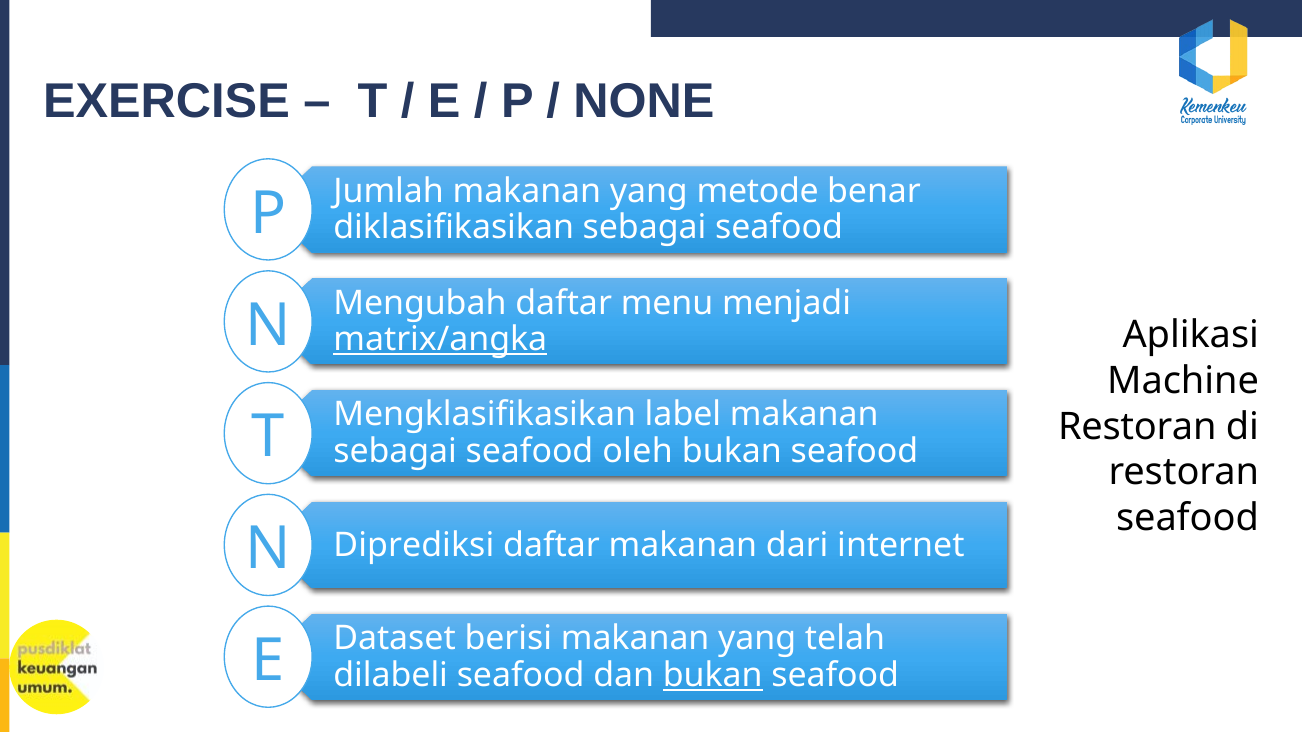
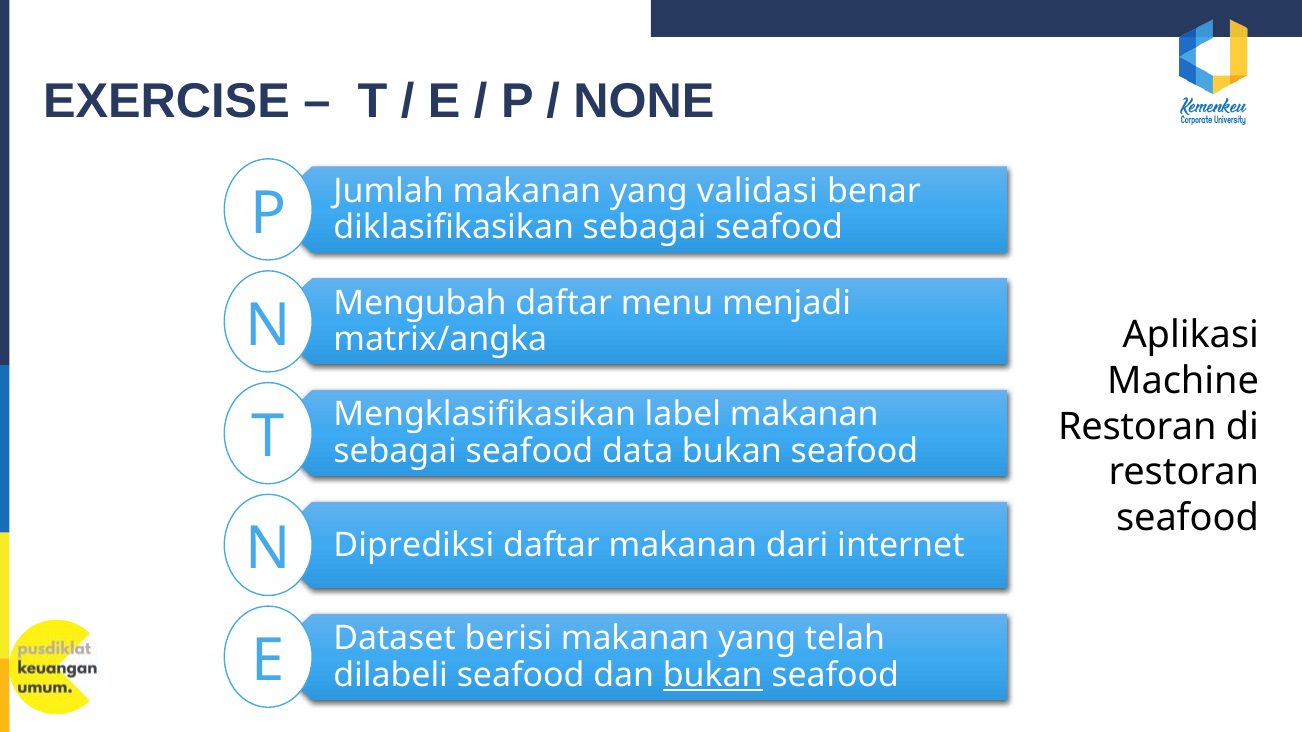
metode: metode -> validasi (757, 191)
matrix/angka underline: present -> none (440, 340)
oleh: oleh -> data (638, 451)
